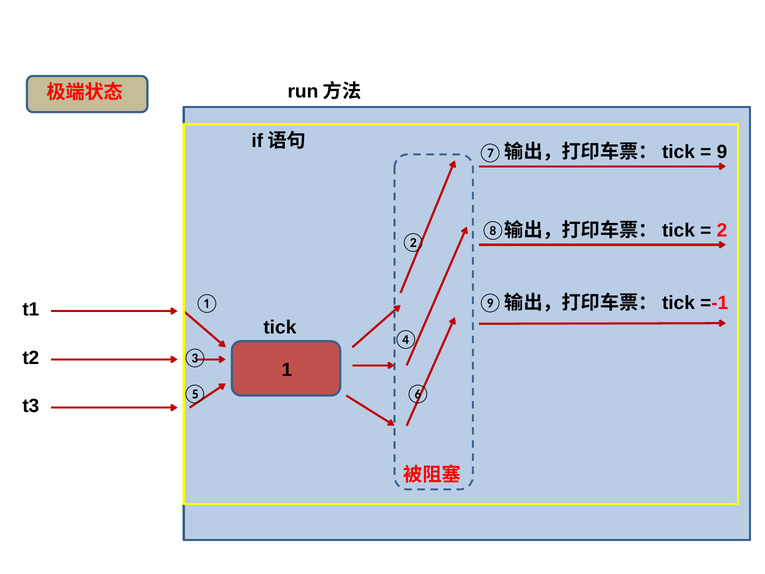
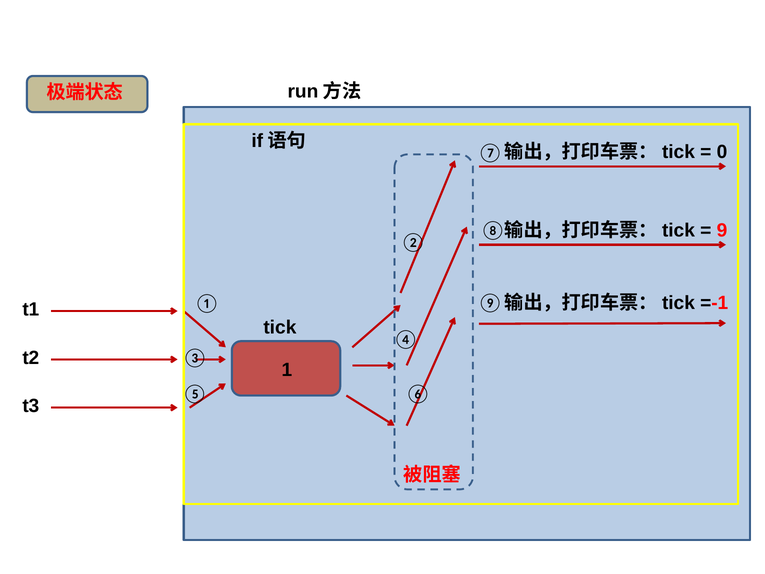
9: 9 -> 0 (722, 152)
2: 2 -> 9 (722, 230)
